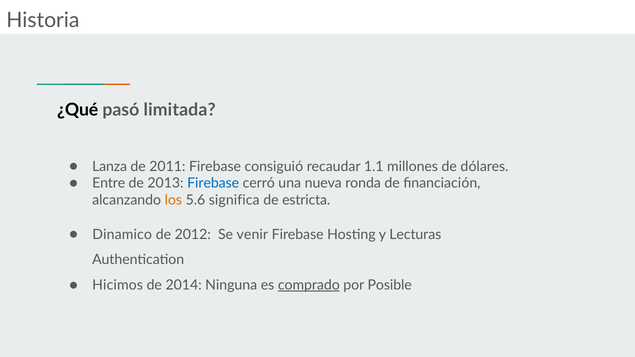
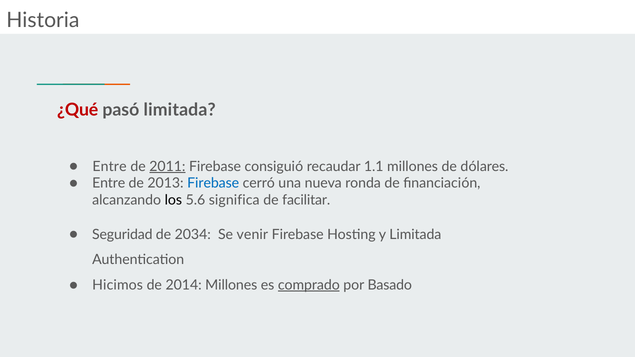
¿Qué colour: black -> red (78, 110)
Lanza: Lanza -> Entre (109, 166)
2011 underline: none -> present (167, 166)
los colour: orange -> black (173, 200)
estricta: estricta -> facilitar (306, 200)
Dinamico: Dinamico -> Seguridad (122, 235)
2012: 2012 -> 2034 (193, 235)
y Lecturas: Lecturas -> Limitada (415, 235)
2014 Ninguna: Ninguna -> Millones (231, 285)
Posible: Posible -> Basado (390, 285)
